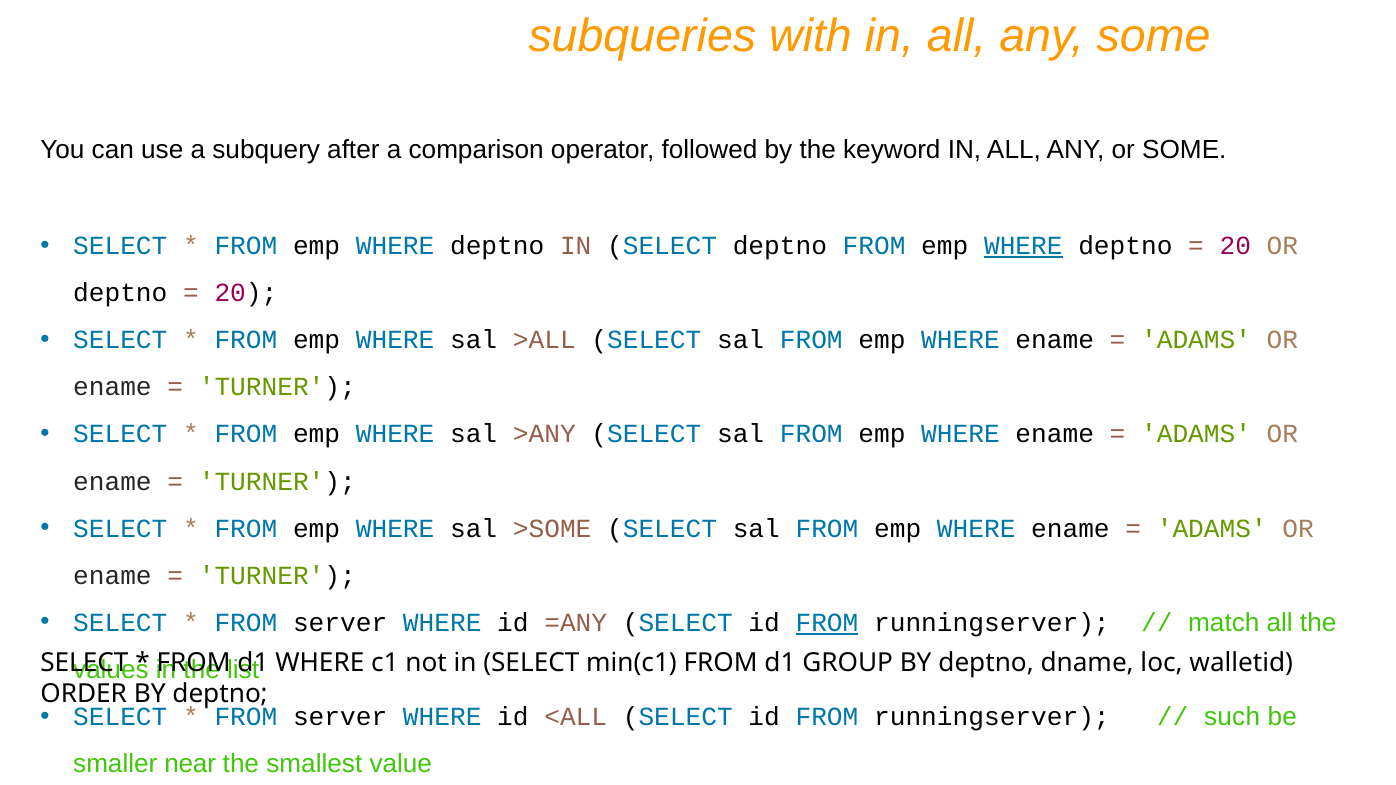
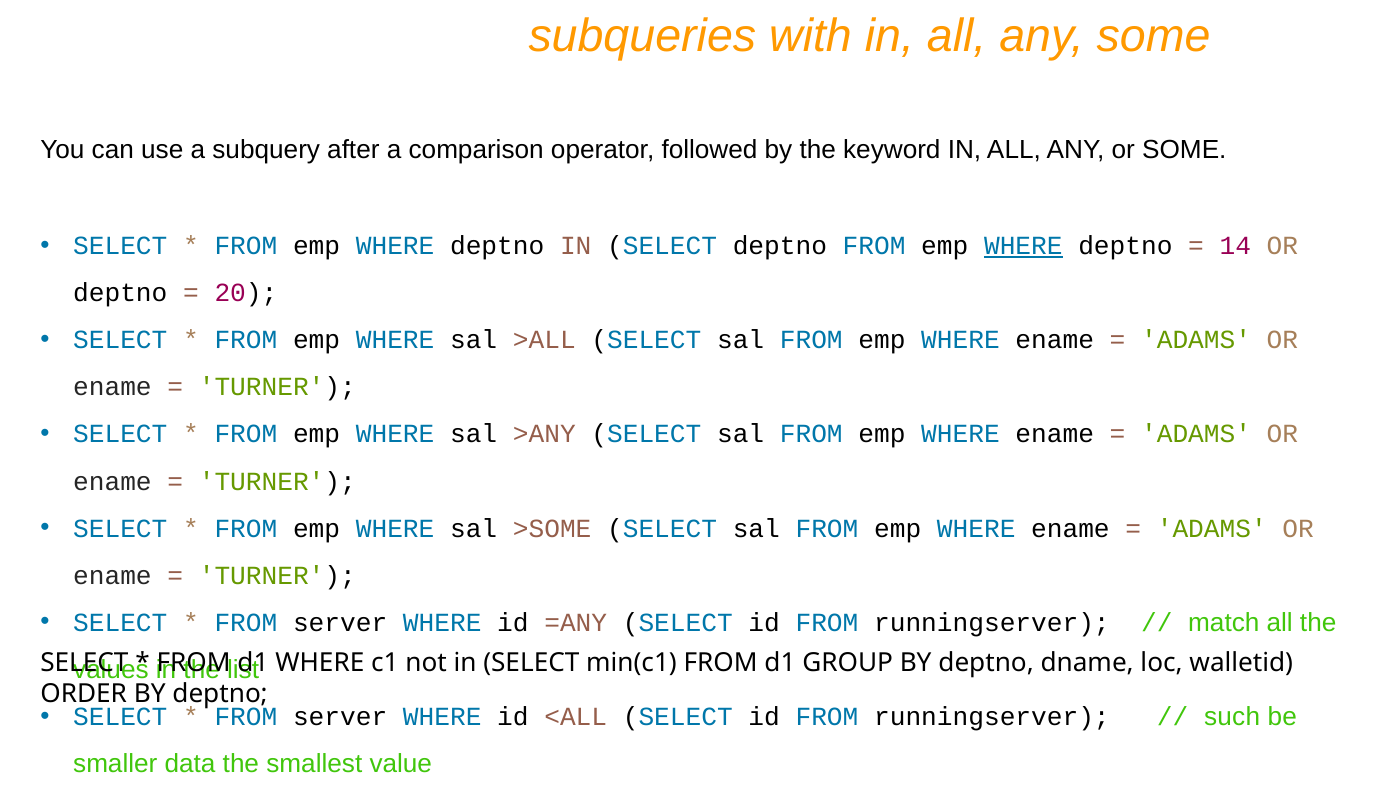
20: 20 -> 14 (1235, 246)
FROM underline: present -> none (827, 623)
near: near -> data (190, 764)
